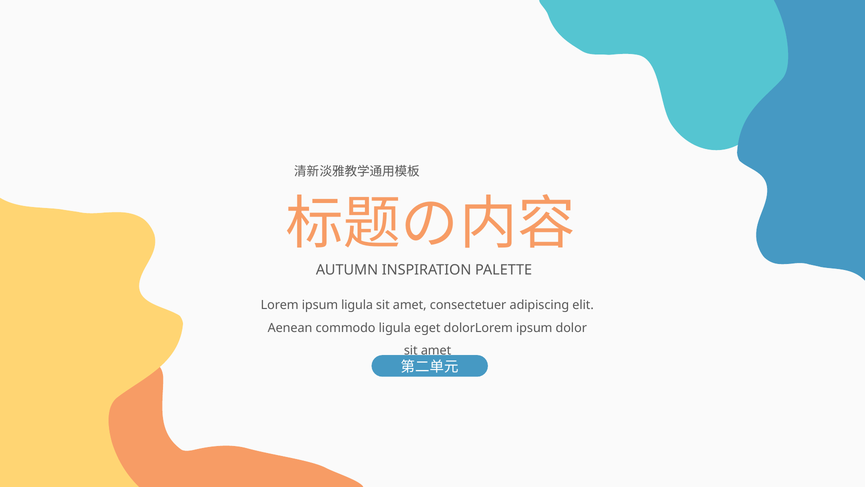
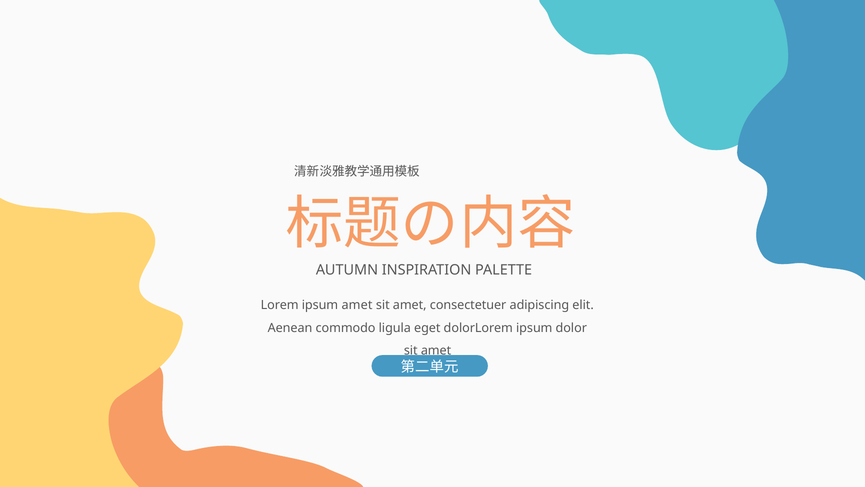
ipsum ligula: ligula -> amet (357, 305)
